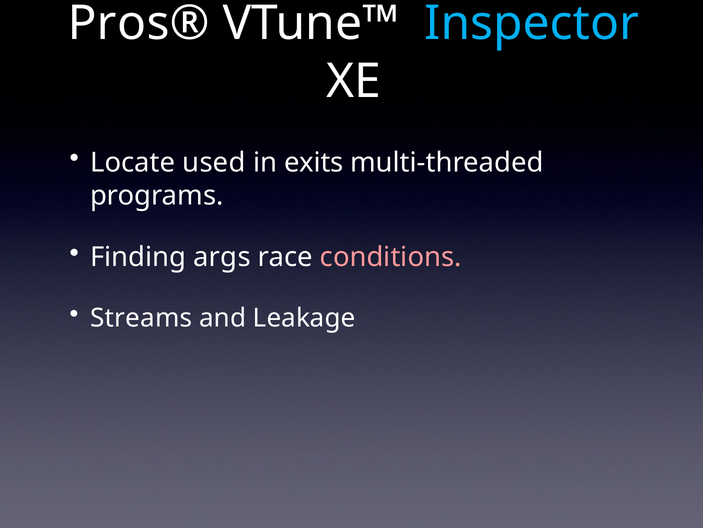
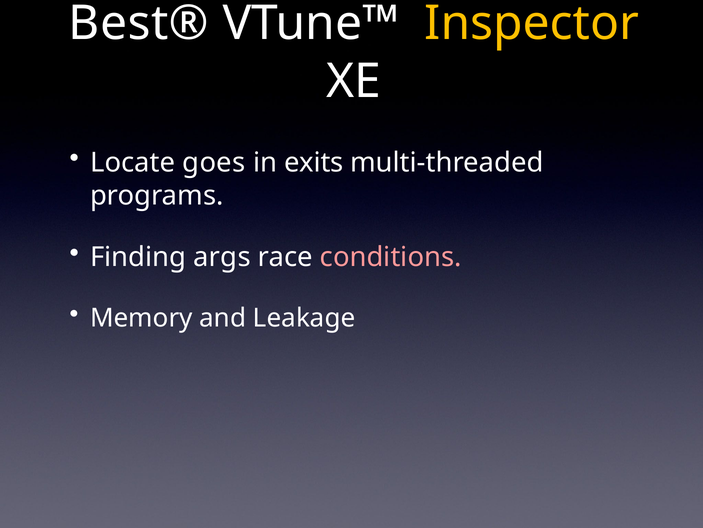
Pros®: Pros® -> Best® (139, 23)
Inspector colour: light blue -> yellow (532, 23)
used: used -> goes (214, 162)
Streams: Streams -> Memory (141, 318)
